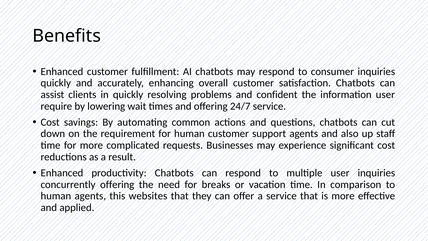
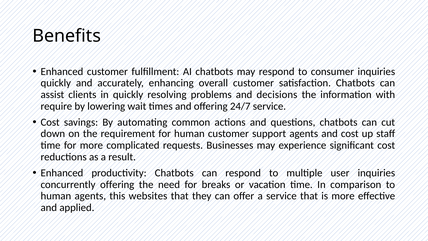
confident: confident -> decisions (277, 95)
information user: user -> with (385, 95)
and also: also -> cost (350, 134)
